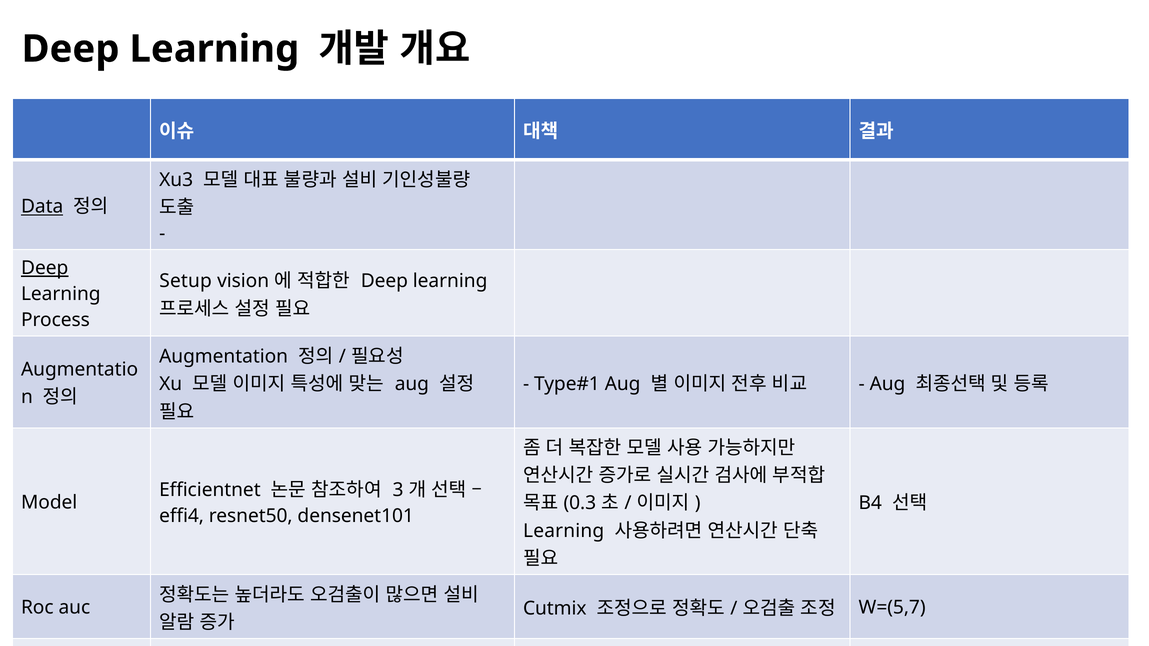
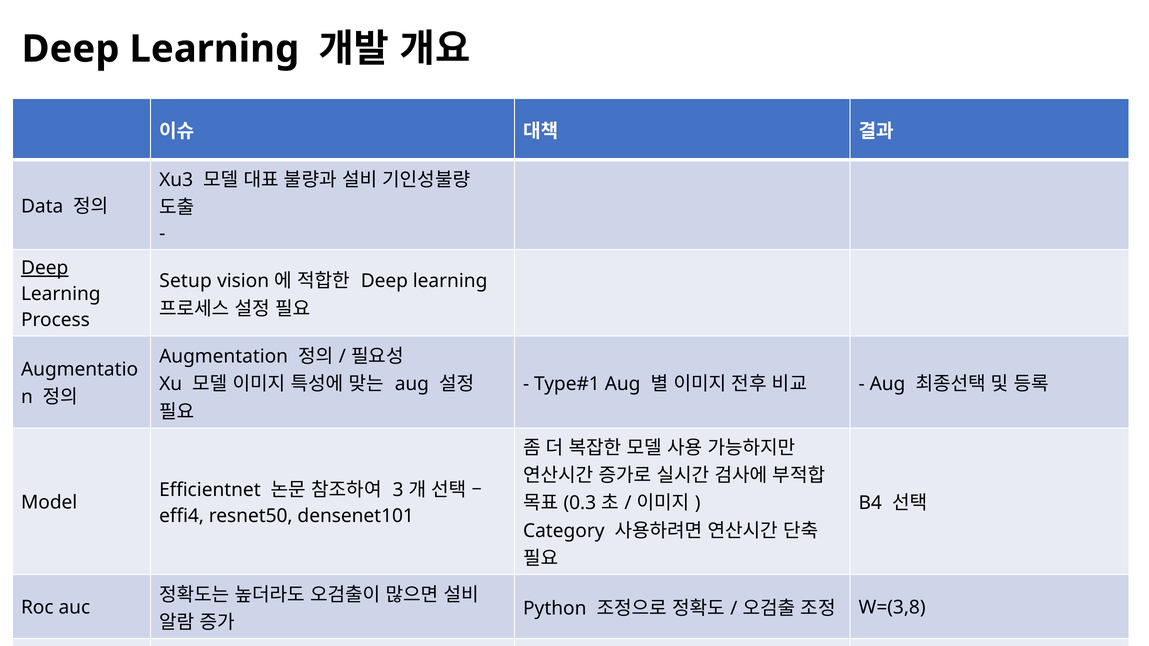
Data underline: present -> none (42, 207)
Learning: Learning -> Category (564, 531)
Cutmix: Cutmix -> Python (555, 609)
W=(5,7: W=(5,7 -> W=(3,8 (892, 608)
